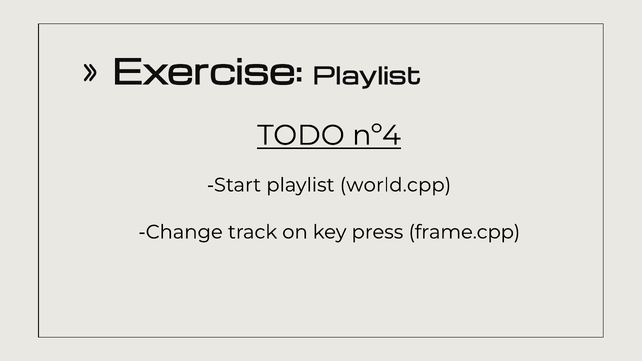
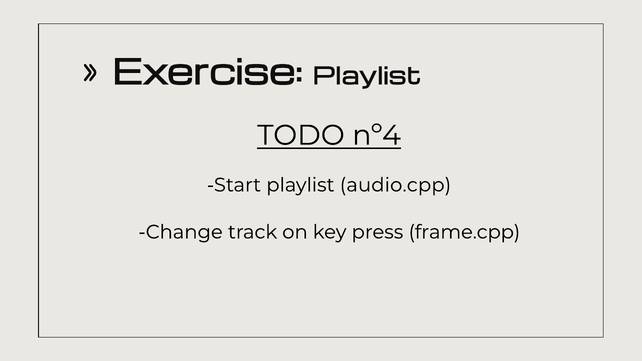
world.cpp: world.cpp -> audio.cpp (395, 185)
